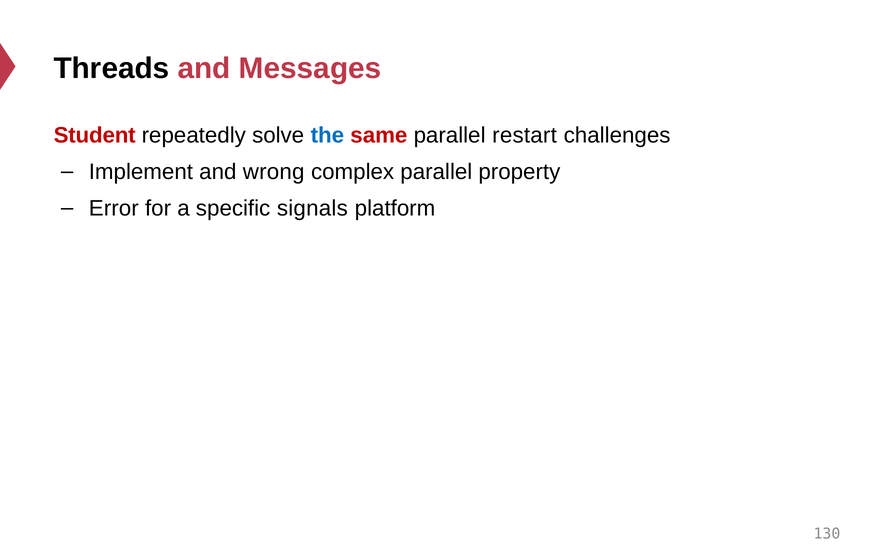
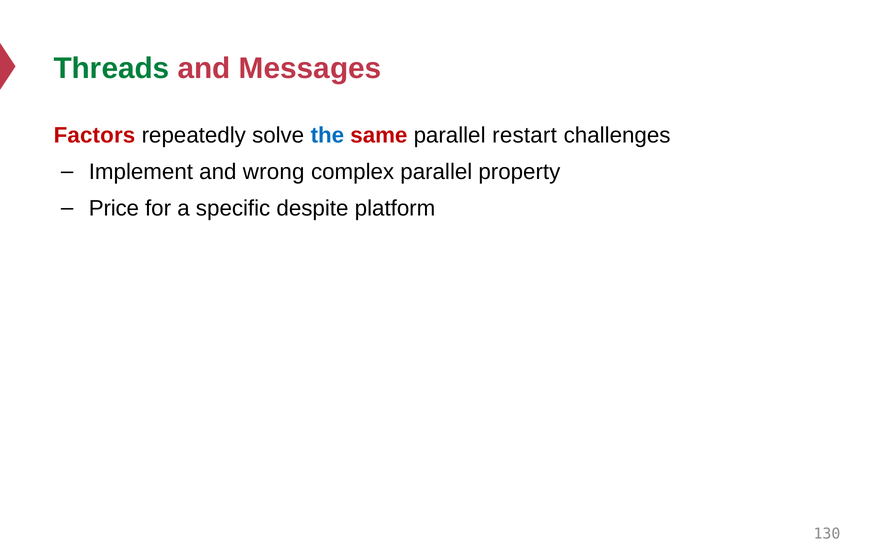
Threads colour: black -> green (112, 68)
Student: Student -> Factors (94, 135)
Error: Error -> Price (114, 208)
signals: signals -> despite (312, 208)
